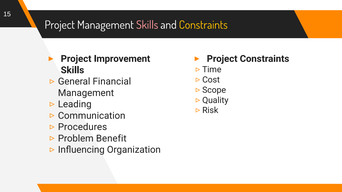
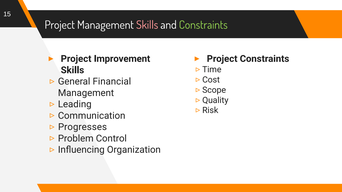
Constraints colour: yellow -> light green (203, 25)
Procedures: Procedures -> Progresses (83, 127)
Benefit: Benefit -> Control (111, 139)
